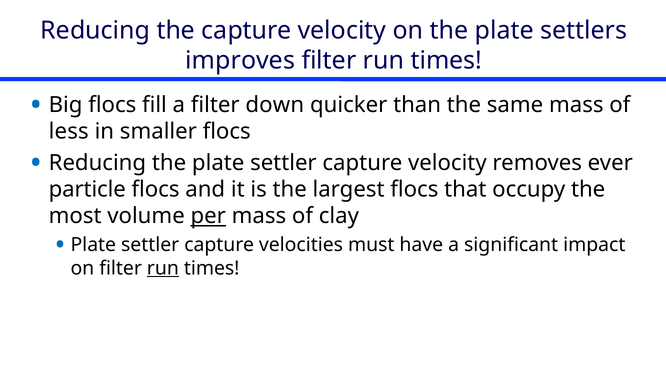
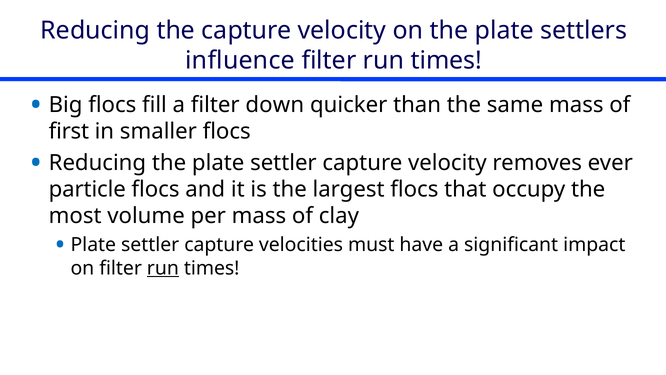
improves: improves -> influence (240, 60)
less: less -> first (69, 131)
per underline: present -> none (208, 216)
